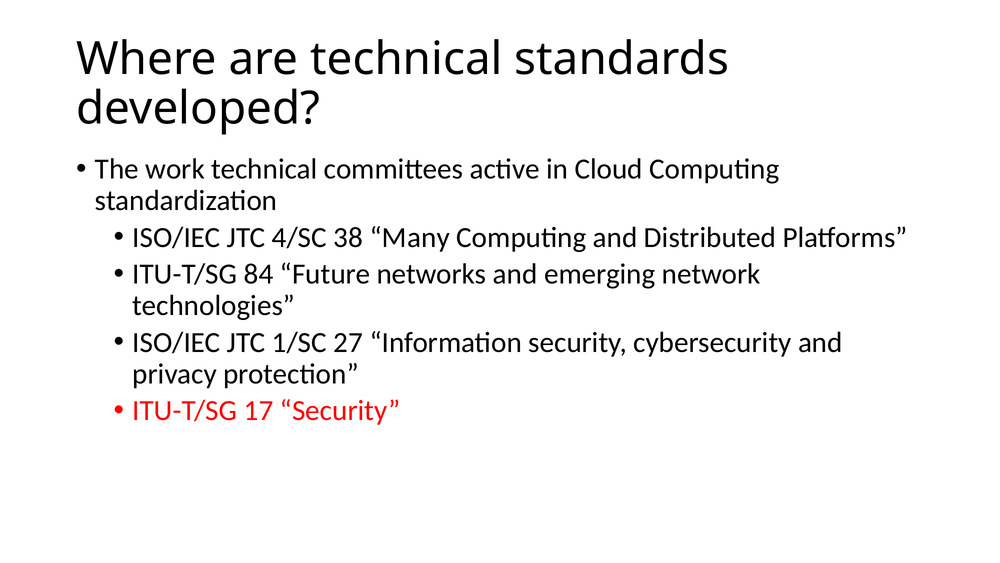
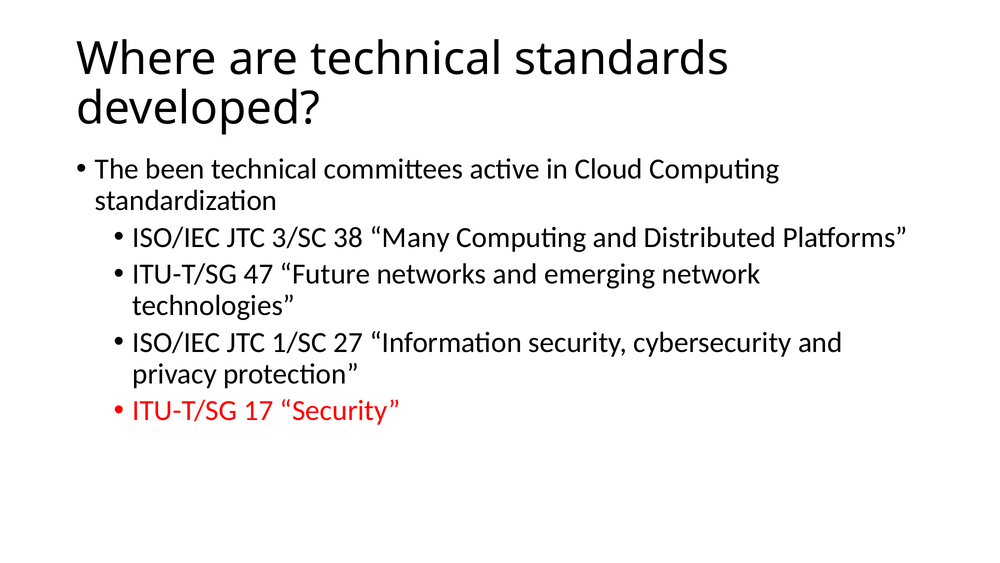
work: work -> been (175, 169)
4/SC: 4/SC -> 3/SC (299, 237)
84: 84 -> 47 (259, 274)
